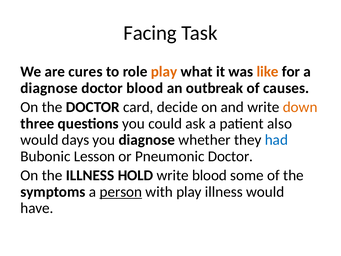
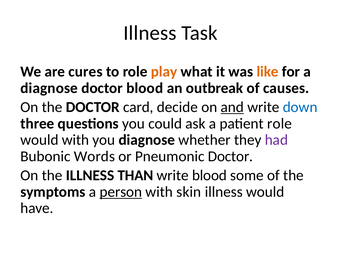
Facing: Facing -> Illness (150, 33)
and underline: none -> present (232, 107)
down colour: orange -> blue (300, 107)
patient also: also -> role (280, 123)
would days: days -> with (75, 140)
had colour: blue -> purple (276, 140)
Lesson: Lesson -> Words (94, 156)
HOLD: HOLD -> THAN (135, 175)
with play: play -> skin (189, 192)
